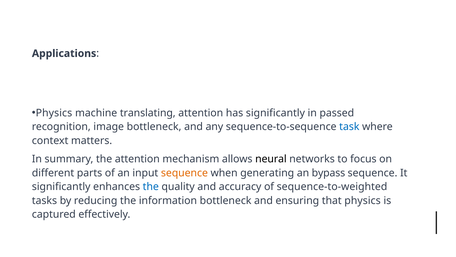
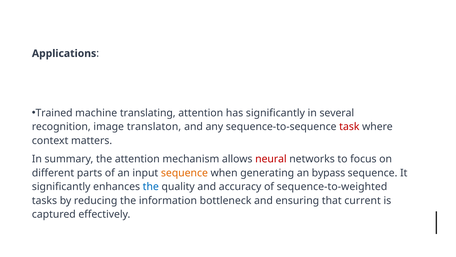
Physics: Physics -> Trained (54, 113)
passed: passed -> several (337, 113)
image bottleneck: bottleneck -> translaton (154, 127)
task colour: blue -> red (349, 127)
neural colour: black -> red (271, 159)
that physics: physics -> current (363, 200)
